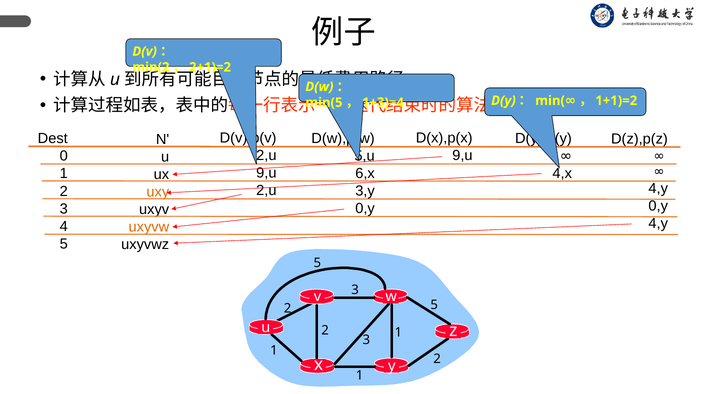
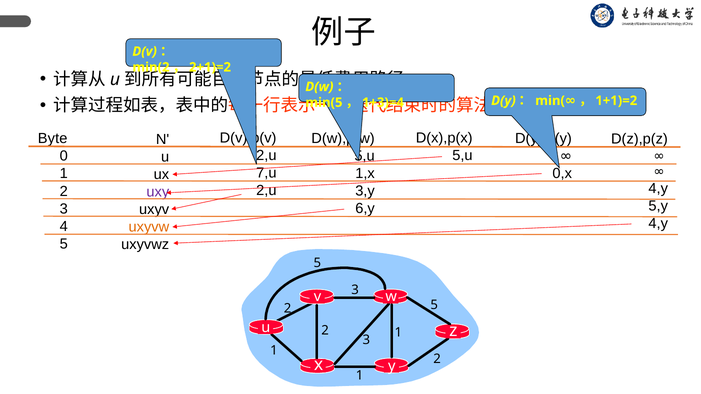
Dest: Dest -> Byte (53, 139)
9,u: 9,u -> 5,u (462, 156)
9,u: 9,u -> 7,u (266, 173)
6,x: 6,x -> 1,x (365, 174)
4,x: 4,x -> 0,x (562, 174)
uxy colour: orange -> purple (158, 192)
0,y: 0,y -> 5,y (658, 206)
0,y: 0,y -> 6,y (365, 209)
